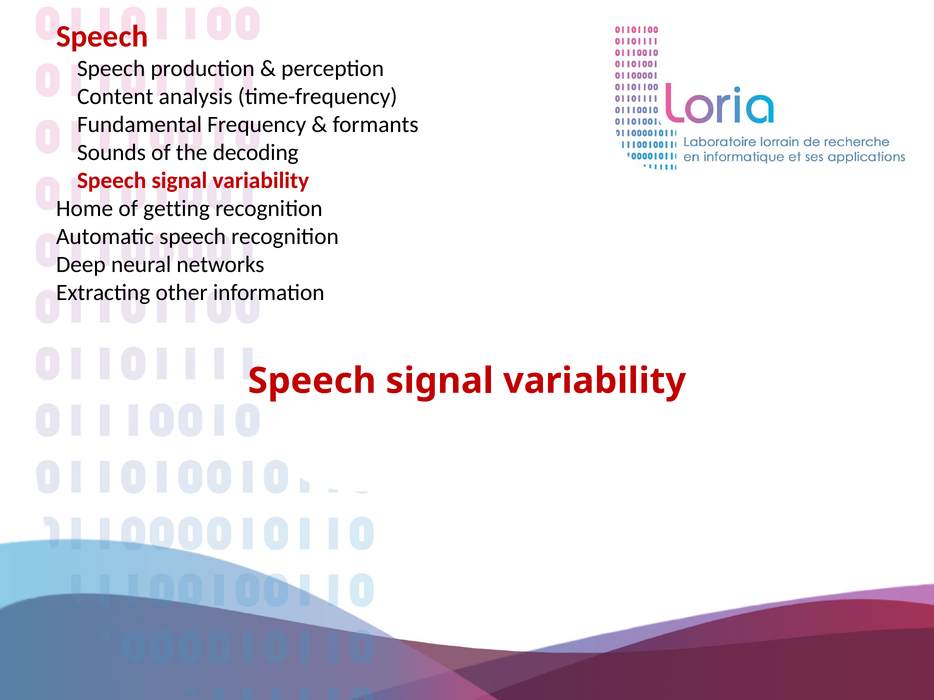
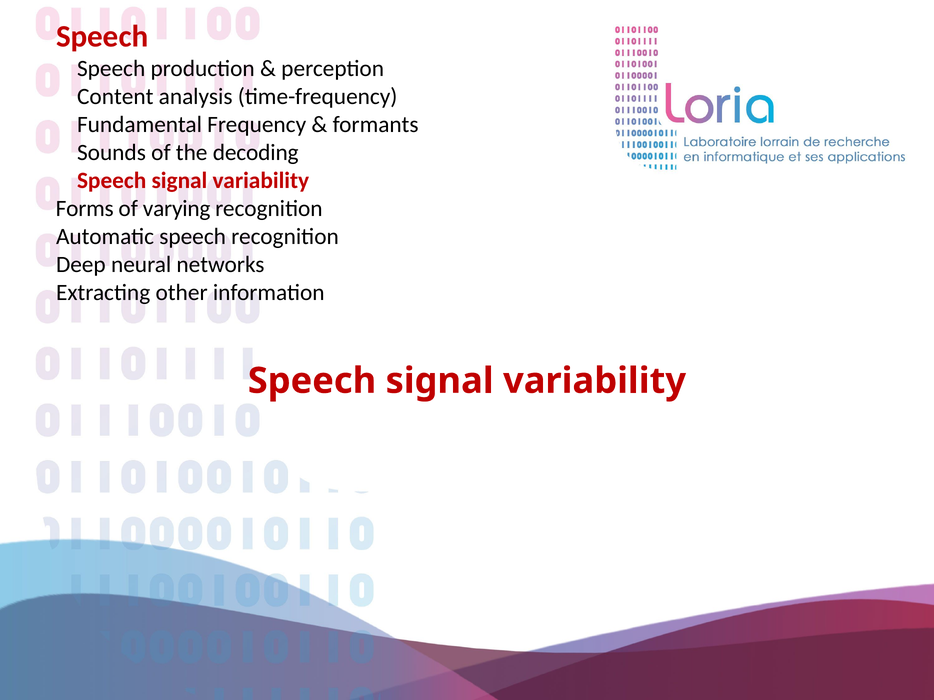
Home: Home -> Forms (85, 209)
getting: getting -> varying (177, 209)
